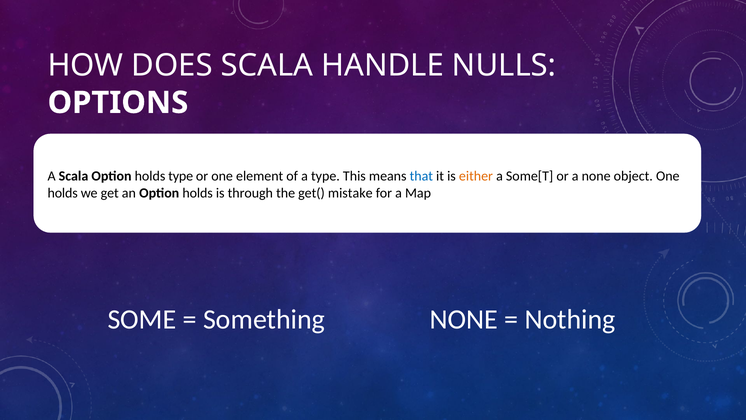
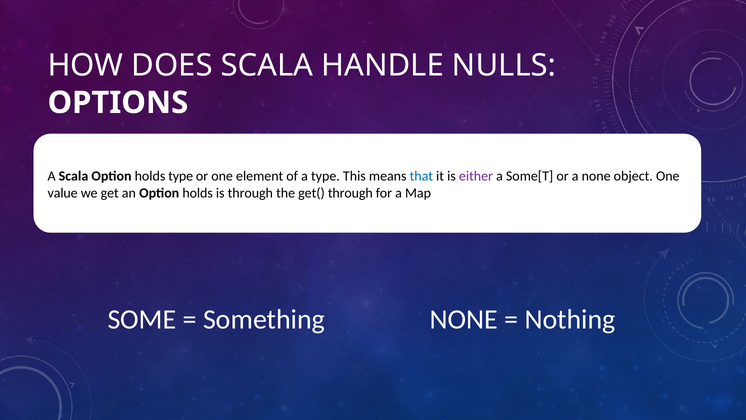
either colour: orange -> purple (476, 176)
holds: holds -> value (63, 193)
get( mistake: mistake -> through (350, 193)
